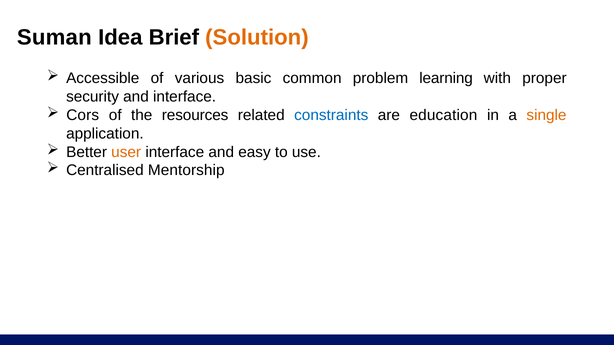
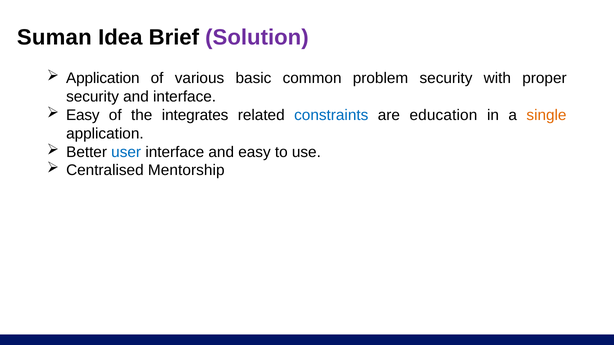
Solution colour: orange -> purple (257, 38)
Accessible: Accessible -> Application (103, 79)
problem learning: learning -> security (446, 79)
Cors: Cors -> Easy (83, 115)
resources: resources -> integrates (195, 115)
user colour: orange -> blue (126, 152)
